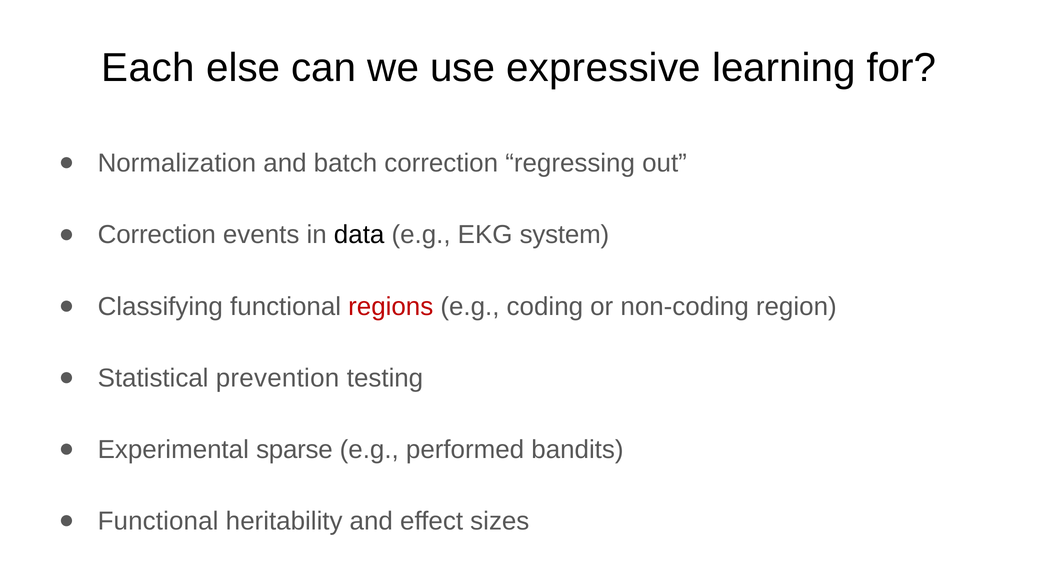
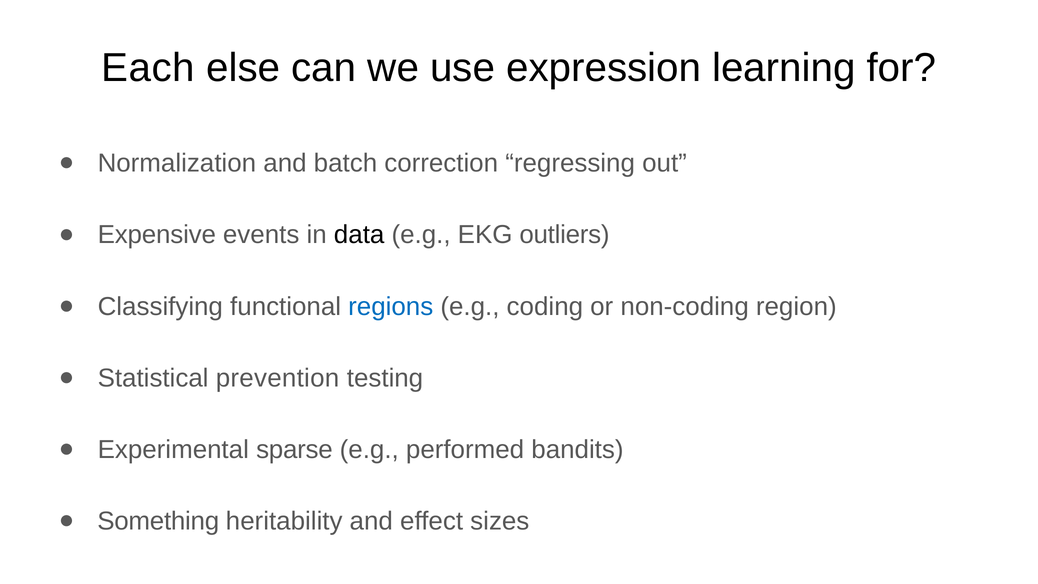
expressive: expressive -> expression (604, 68)
Correction: Correction -> Expensive (157, 235)
system: system -> outliers (564, 235)
regions colour: red -> blue (391, 306)
Functional: Functional -> Something (158, 521)
